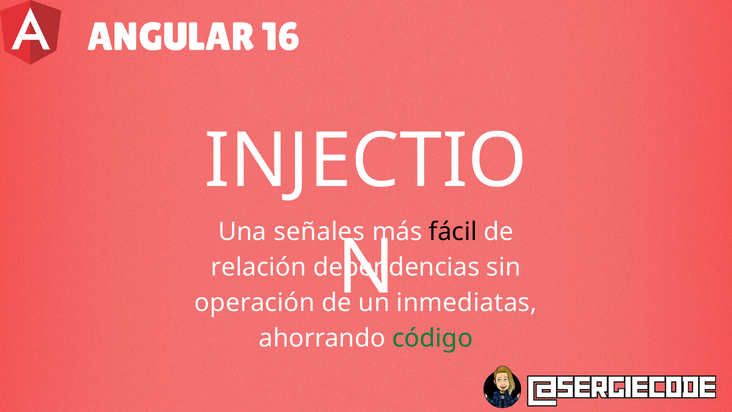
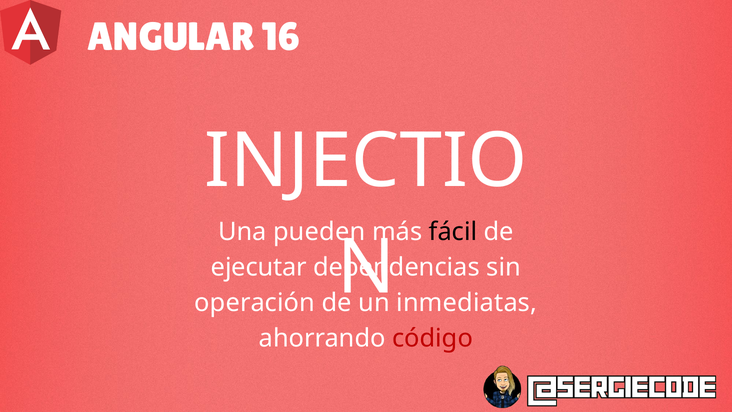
señales: señales -> pueden (319, 232)
relación: relación -> ejecutar (259, 267)
código colour: green -> red (433, 338)
